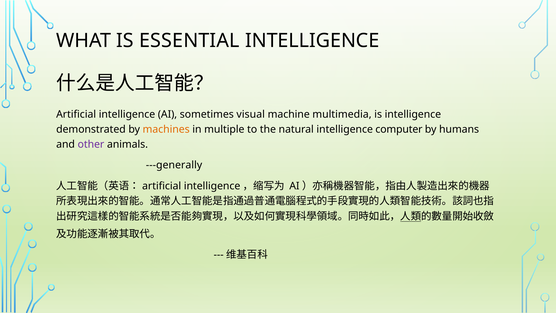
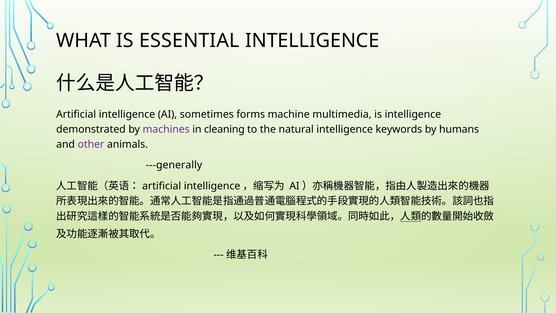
visual: visual -> forms (251, 114)
machines colour: orange -> purple (166, 129)
multiple: multiple -> cleaning (224, 129)
computer: computer -> keywords (399, 129)
